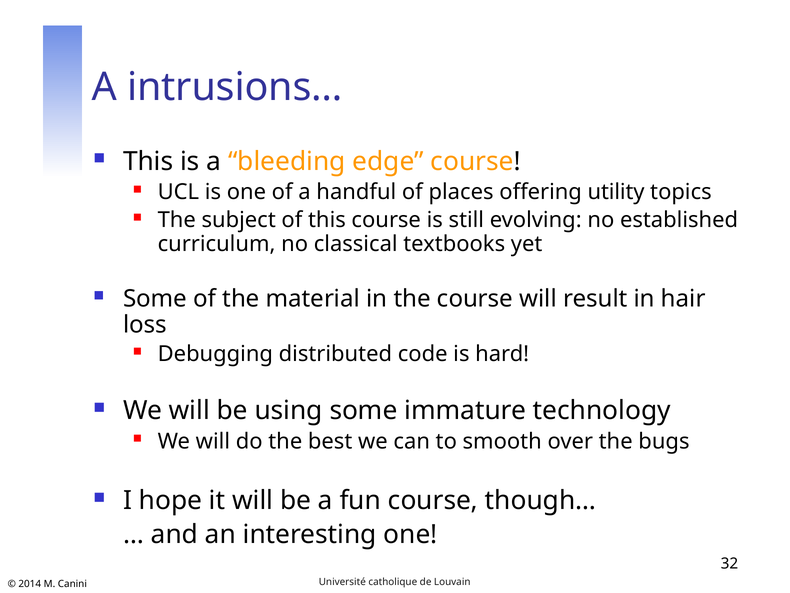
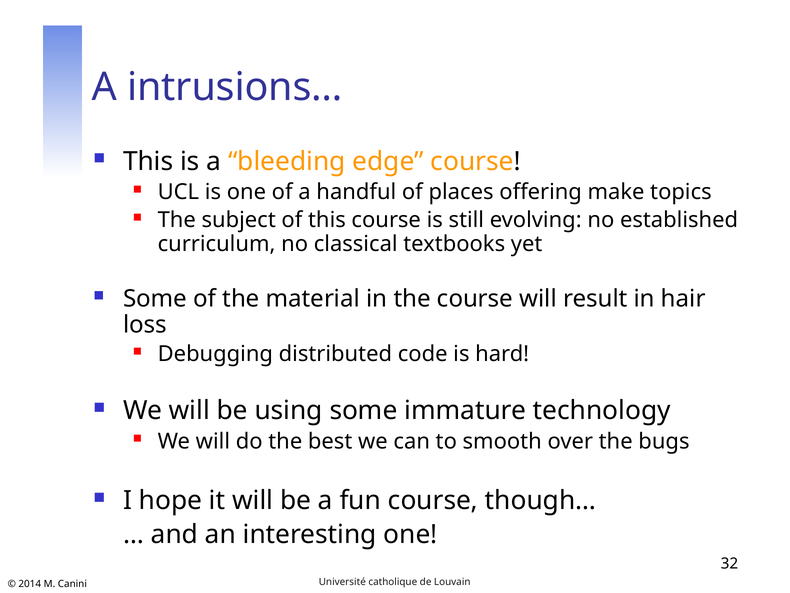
utility: utility -> make (616, 192)
